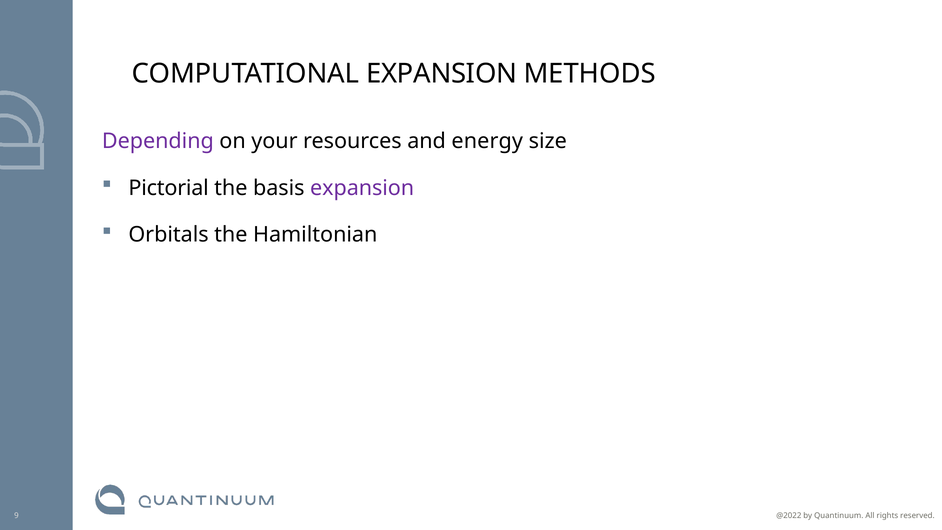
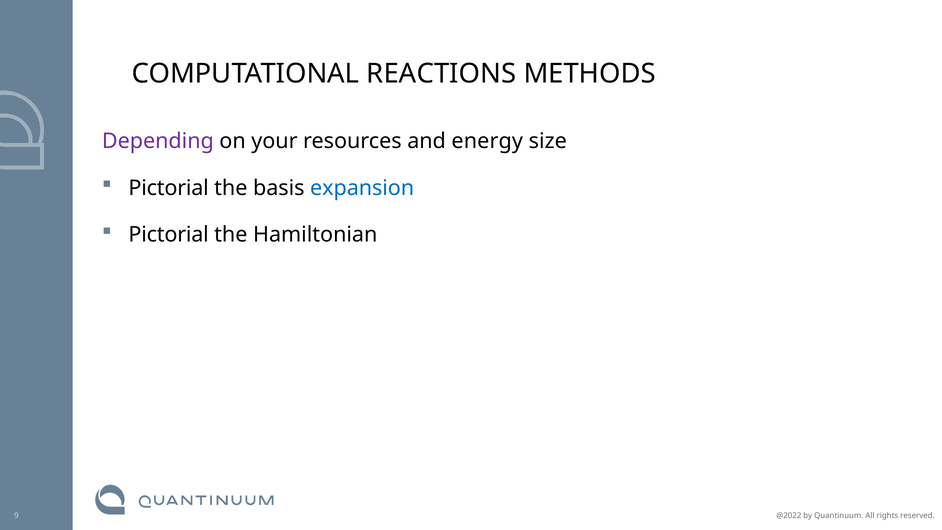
COMPUTATIONAL EXPANSION: EXPANSION -> REACTIONS (441, 74)
expansion colour: purple -> blue (362, 188)
Orbitals: Orbitals -> Pictorial (169, 235)
